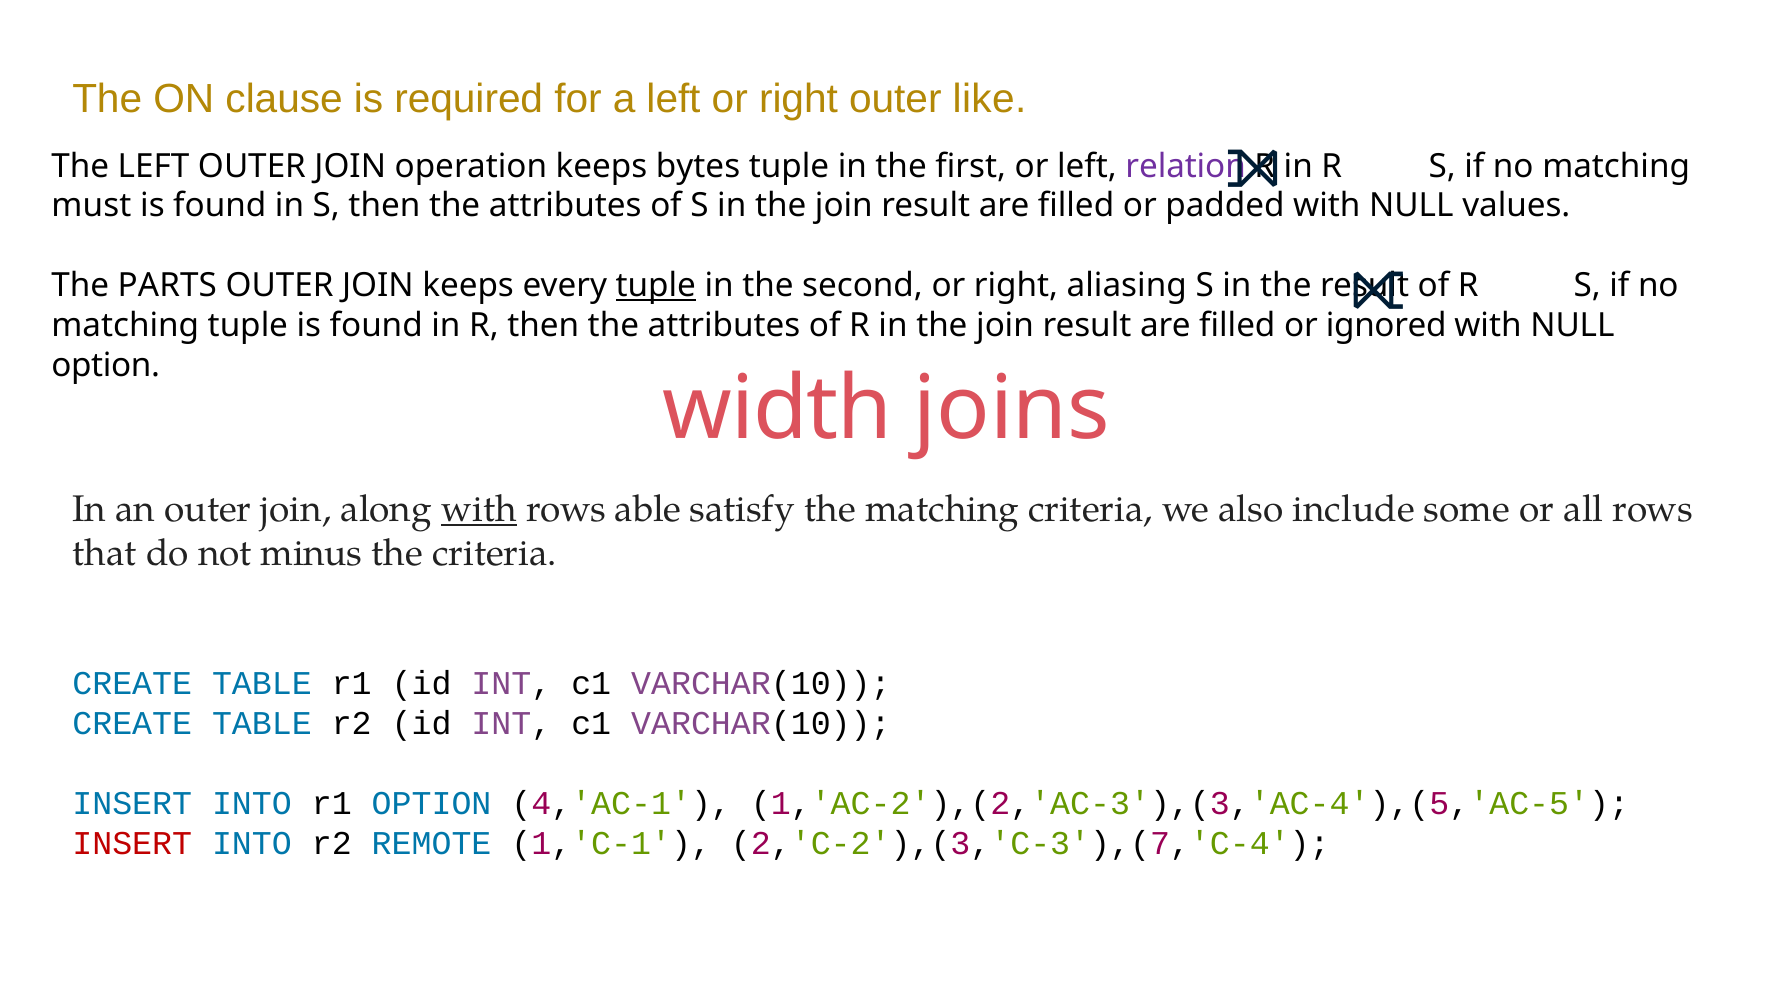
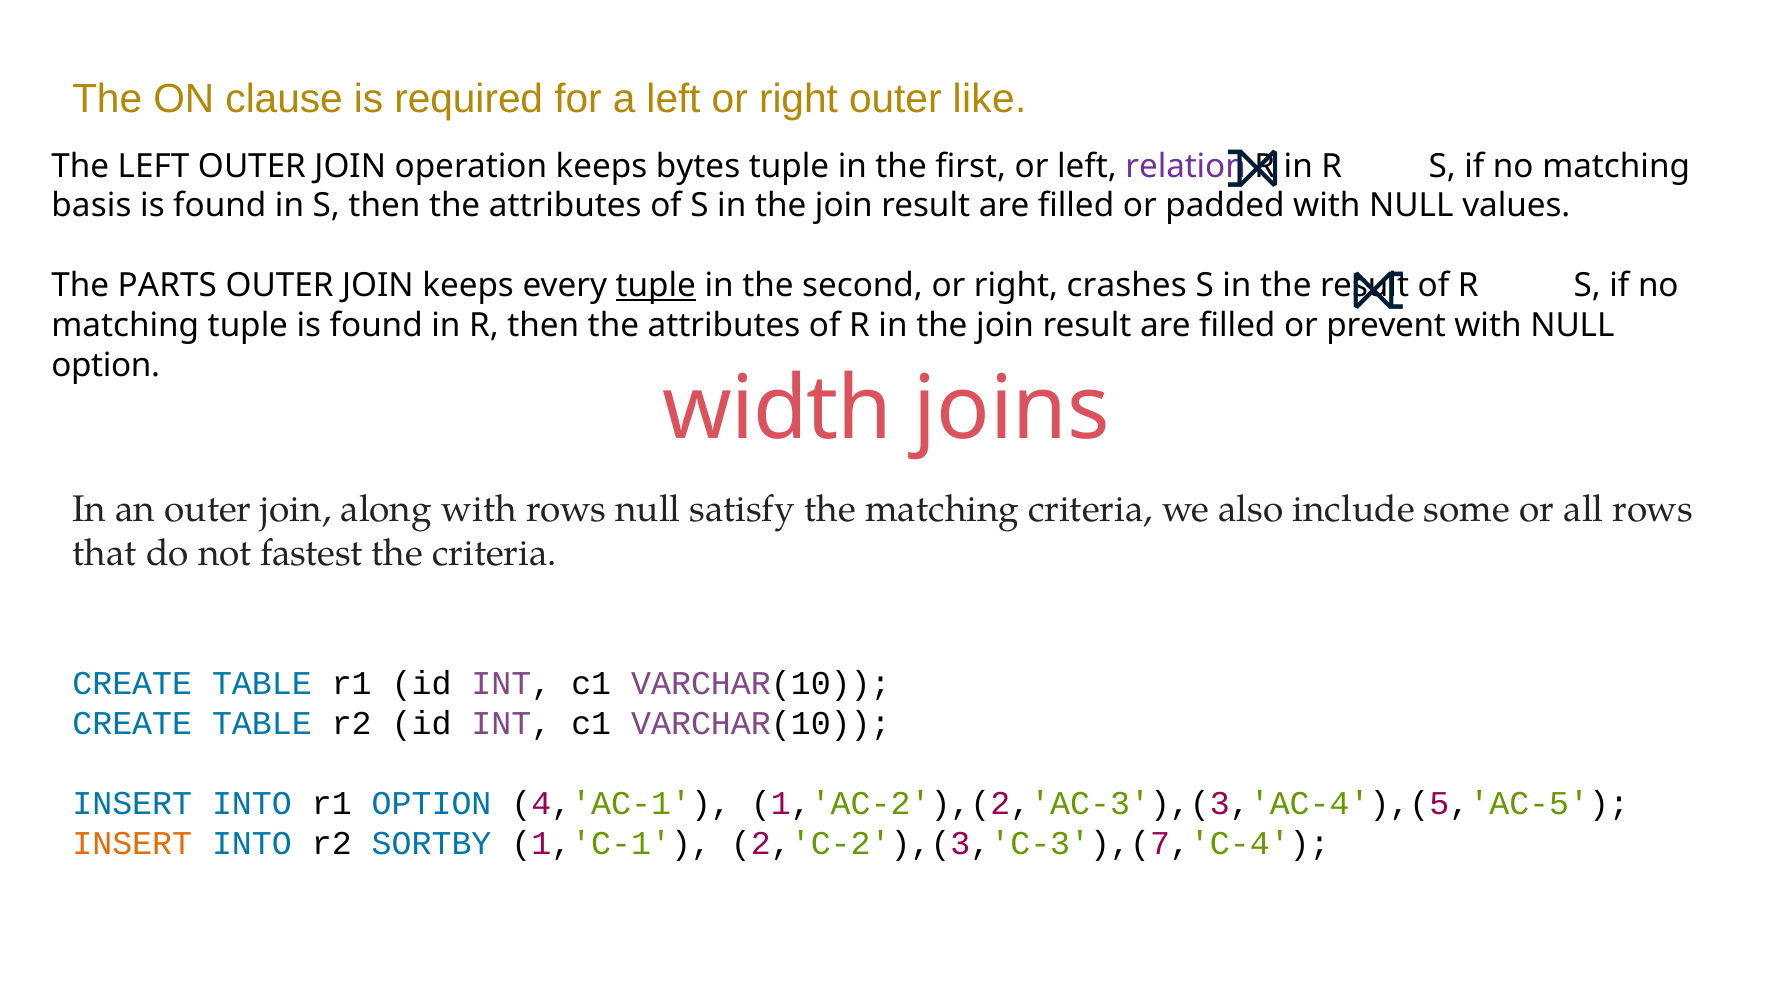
must: must -> basis (91, 206)
aliasing: aliasing -> crashes (1127, 286)
ignored: ignored -> prevent (1386, 326)
with underline: present -> none (479, 509)
rows able: able -> null (648, 509)
minus: minus -> fastest (312, 553)
INSERT colour: red -> orange (132, 843)
REMOTE: REMOTE -> SORTBY (432, 843)
